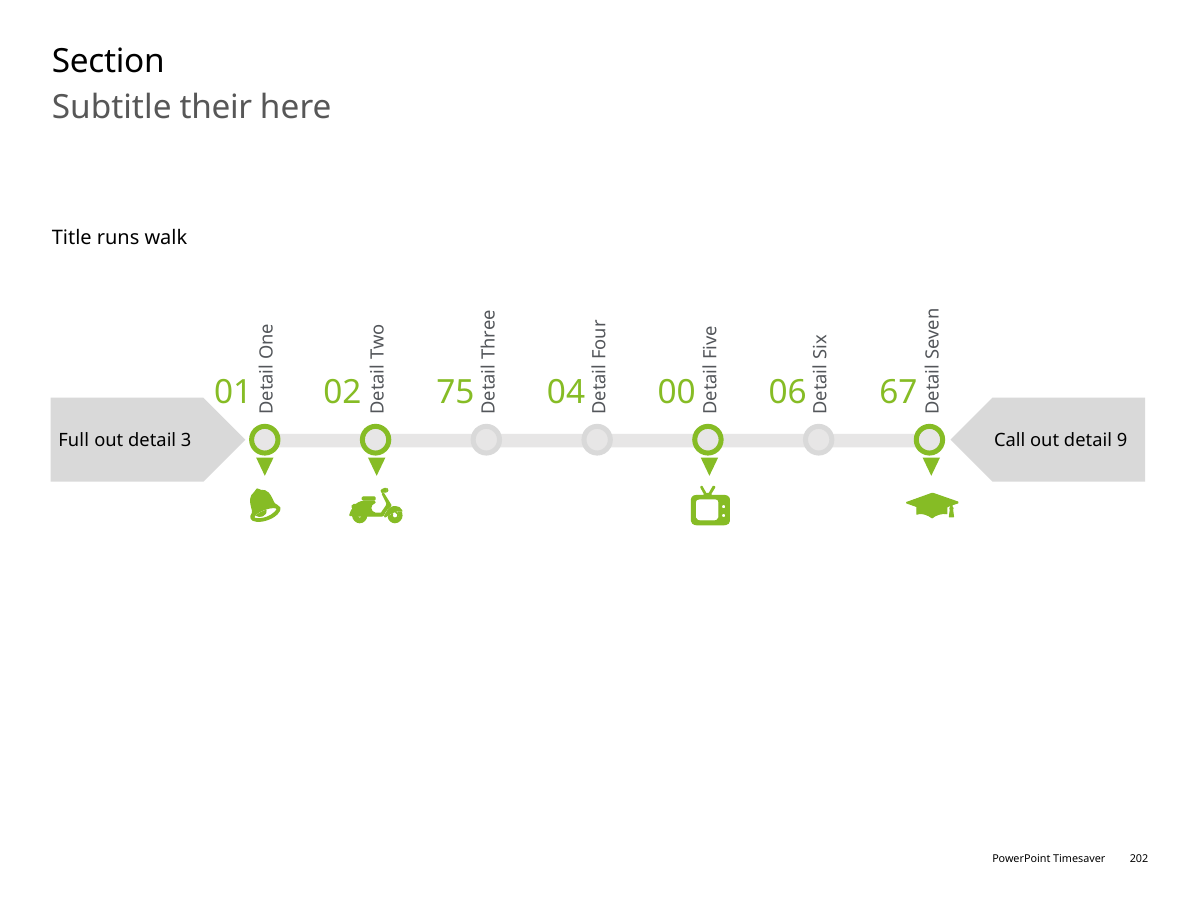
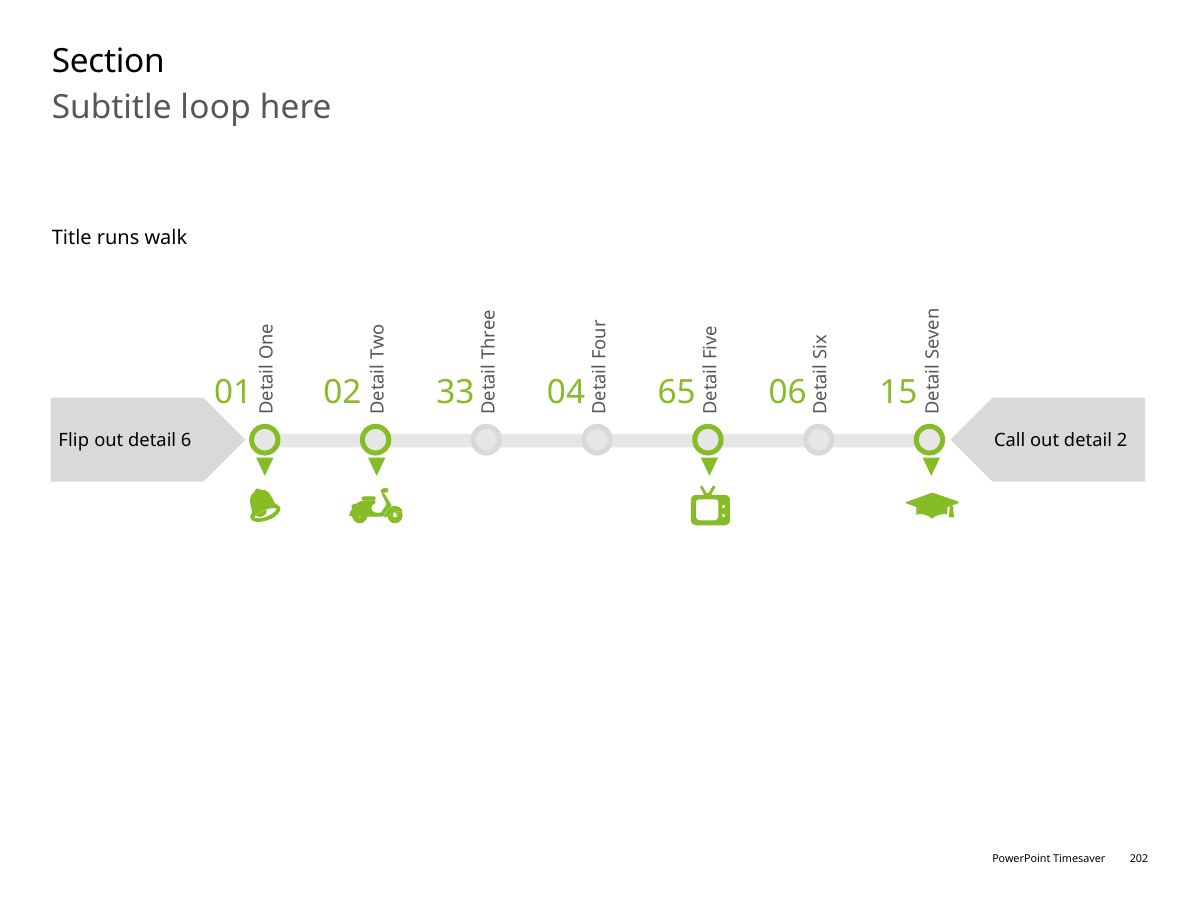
their: their -> loop (216, 108)
75: 75 -> 33 (455, 392)
00: 00 -> 65 (677, 392)
67: 67 -> 15 (898, 392)
Full: Full -> Flip (74, 441)
3: 3 -> 6 (186, 441)
9: 9 -> 2 (1122, 441)
